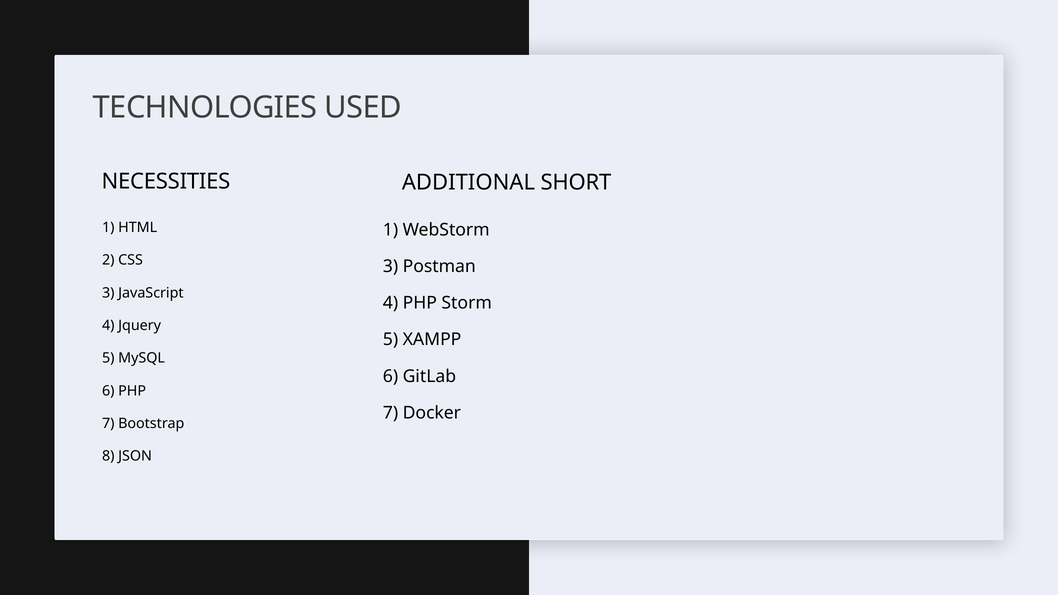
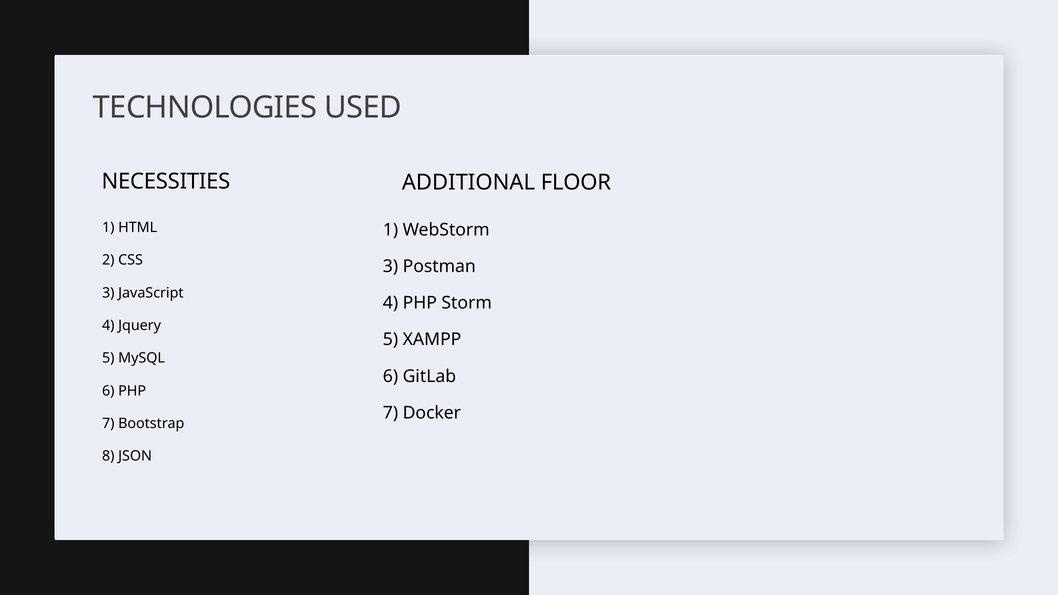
SHORT: SHORT -> FLOOR (576, 183)
